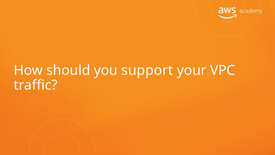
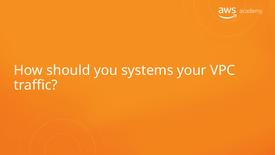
support: support -> systems (147, 70)
